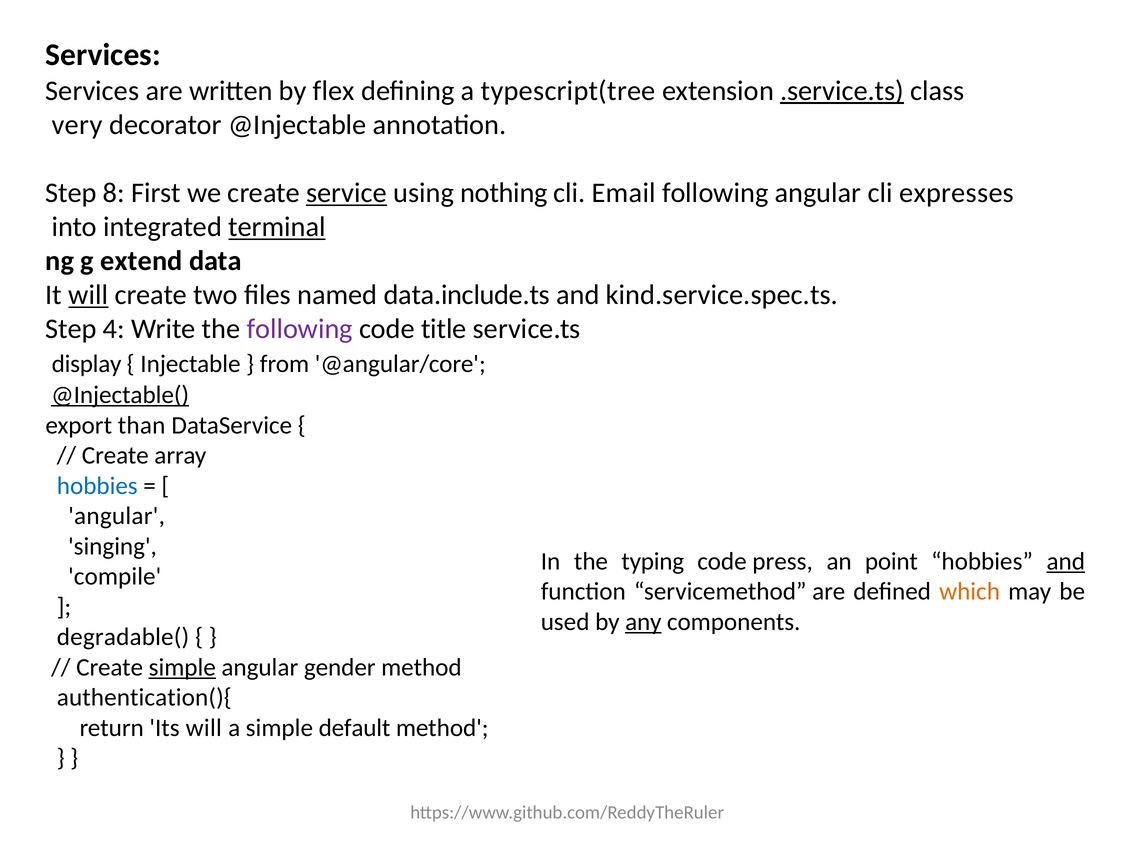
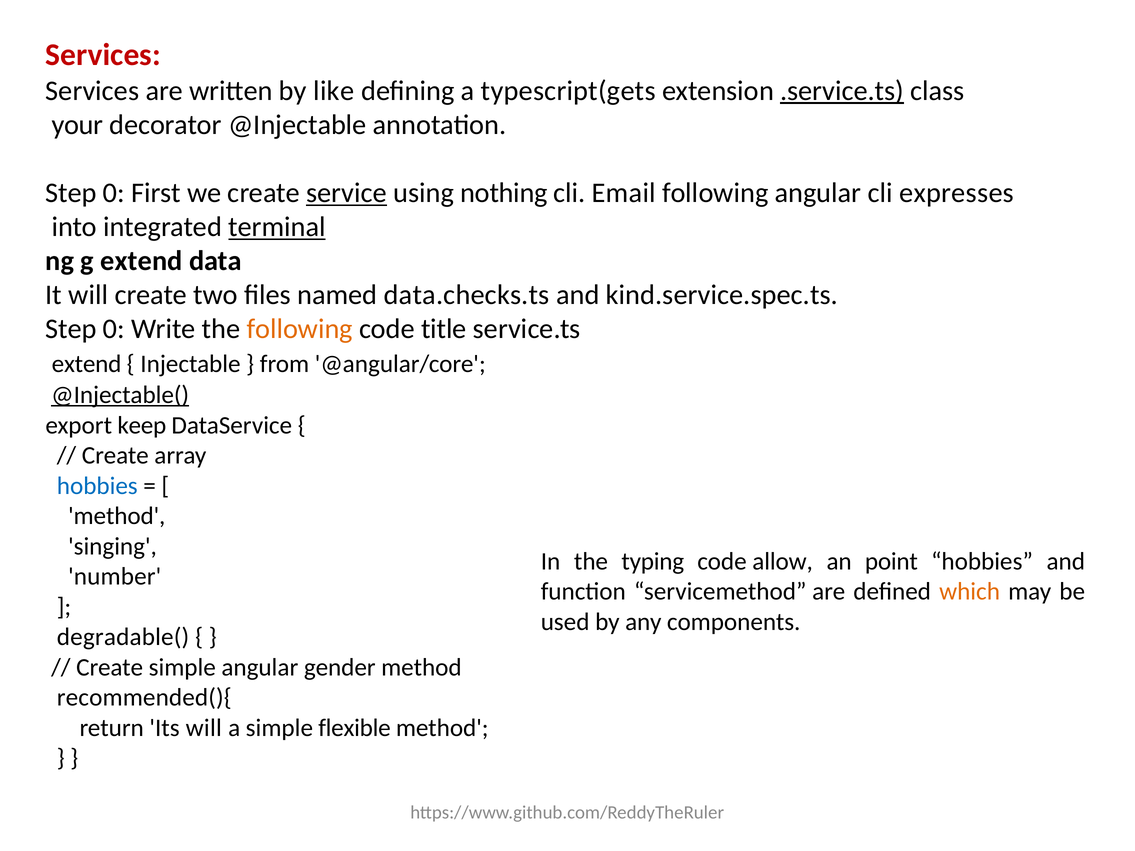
Services colour: black -> red (103, 55)
flex: flex -> like (334, 91)
typescript(tree: typescript(tree -> typescript(gets (568, 91)
very: very -> your (77, 125)
8: 8 -> 0 (114, 193)
will underline: present -> none (88, 295)
data.include.ts: data.include.ts -> data.checks.ts (467, 295)
4: 4 -> 0 (114, 329)
following colour: purple -> orange (300, 329)
display: display -> extend (87, 364)
than: than -> keep (142, 425)
angular: angular -> method (117, 516)
press: press -> allow (783, 562)
and underline: present -> none (1066, 562)
compile: compile -> number (115, 577)
any underline: present -> none (643, 622)
simple underline: present -> none (182, 667)
authentication(){: authentication(){ -> recommended(){ (144, 698)
default: default -> flexible (354, 728)
